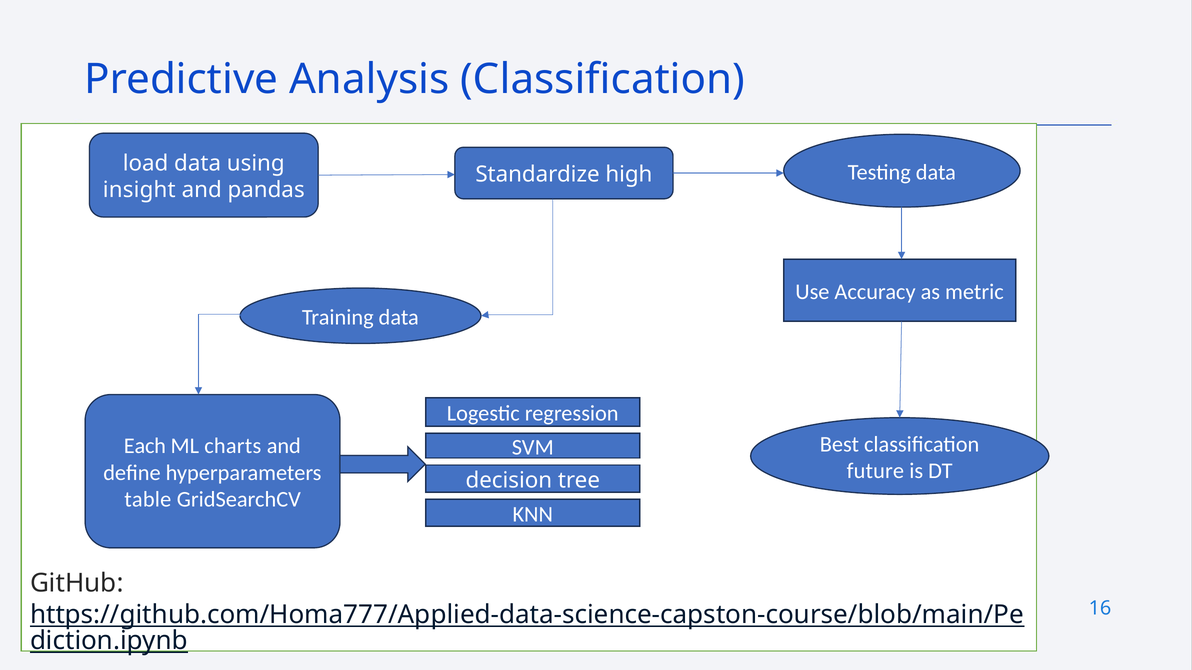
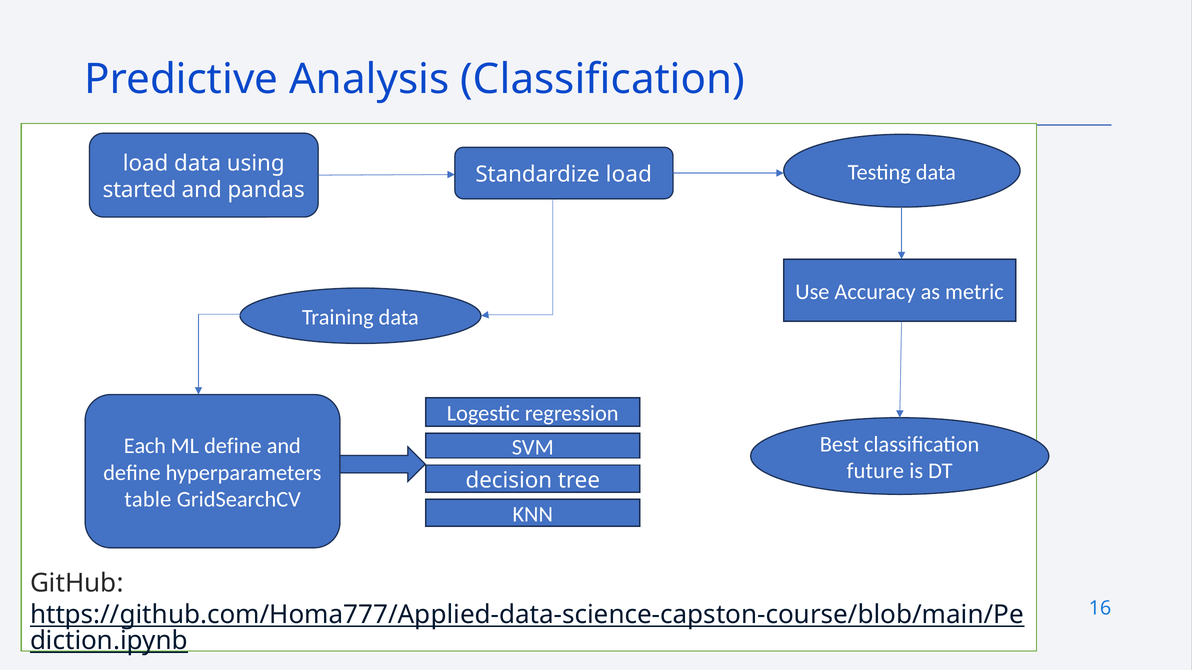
Standardize high: high -> load (629, 175)
insight: insight -> started (139, 190)
ML charts: charts -> define (233, 446)
